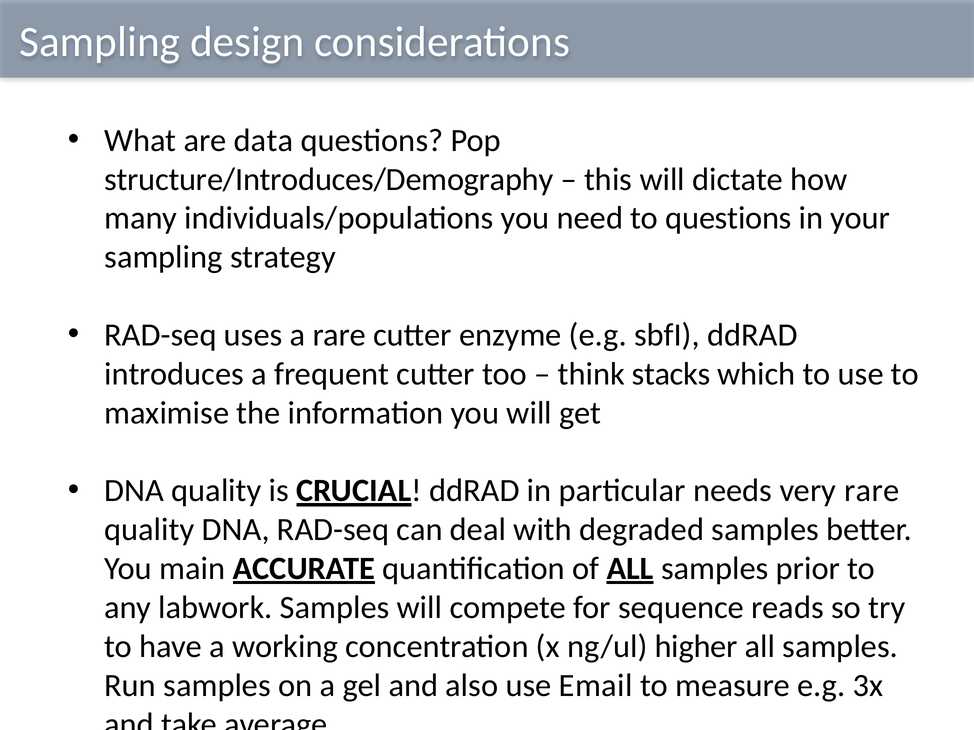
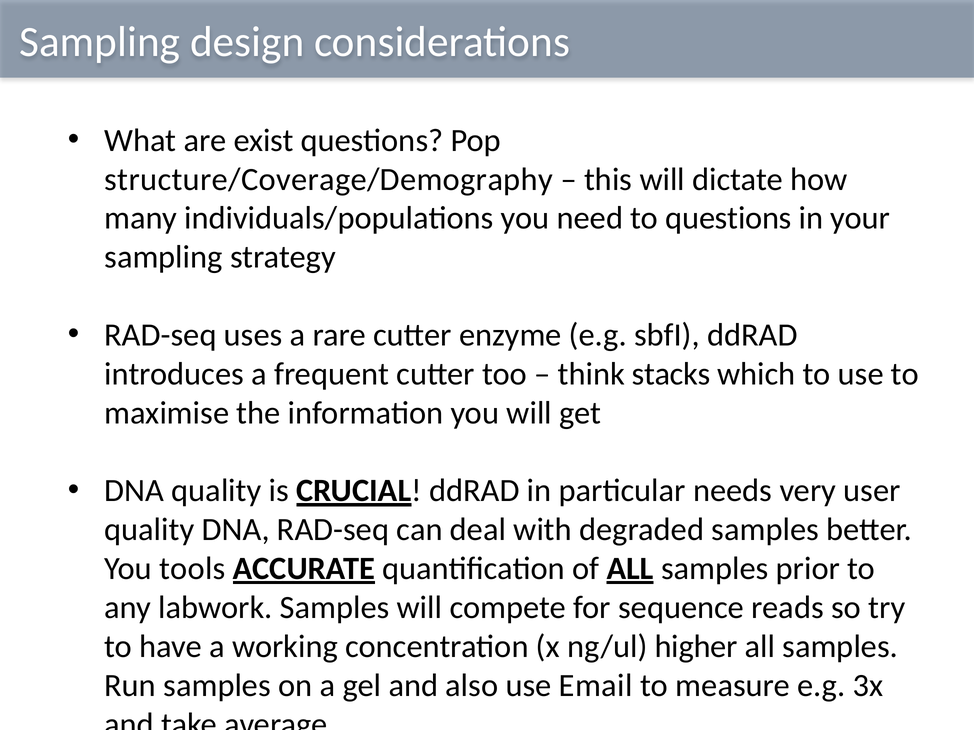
data: data -> exist (264, 140)
structure/Introduces/Demography: structure/Introduces/Demography -> structure/Coverage/Demography (329, 179)
very rare: rare -> user (872, 491)
main: main -> tools (192, 569)
